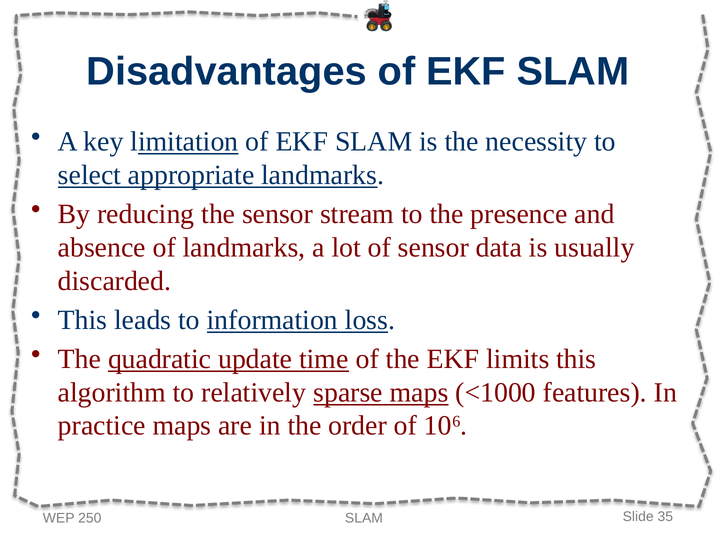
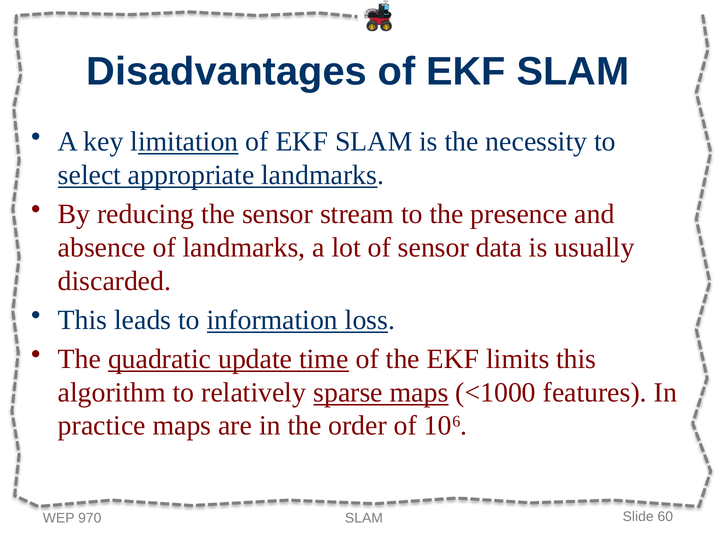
250: 250 -> 970 (90, 518)
35: 35 -> 60 (665, 517)
